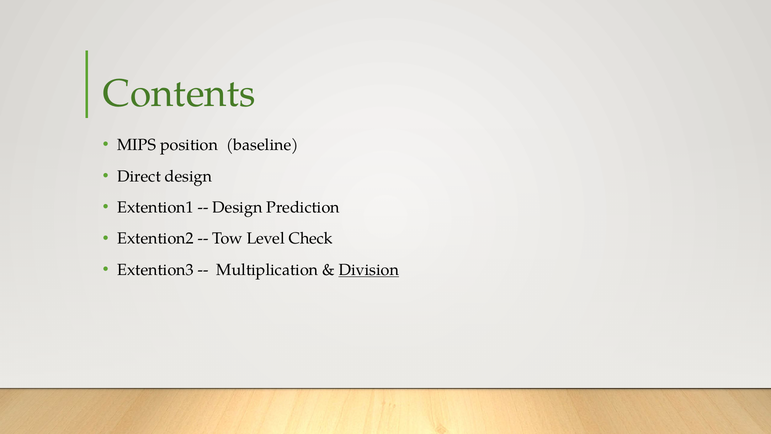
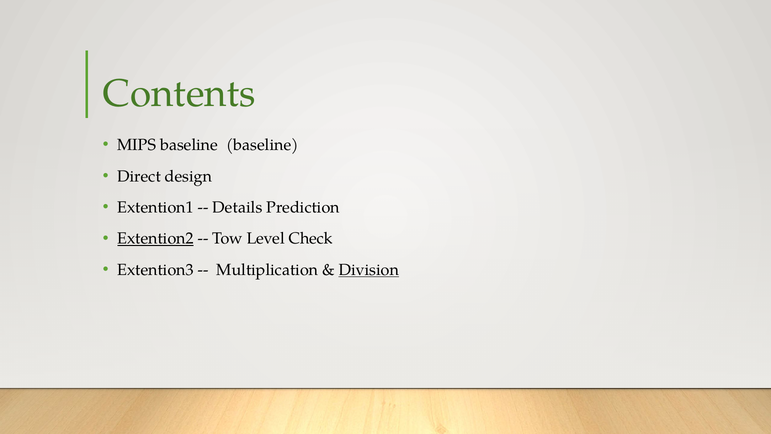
MIPS position: position -> baseline (189, 145)
Design: Design -> Details (237, 207)
Extention2 underline: none -> present (156, 238)
